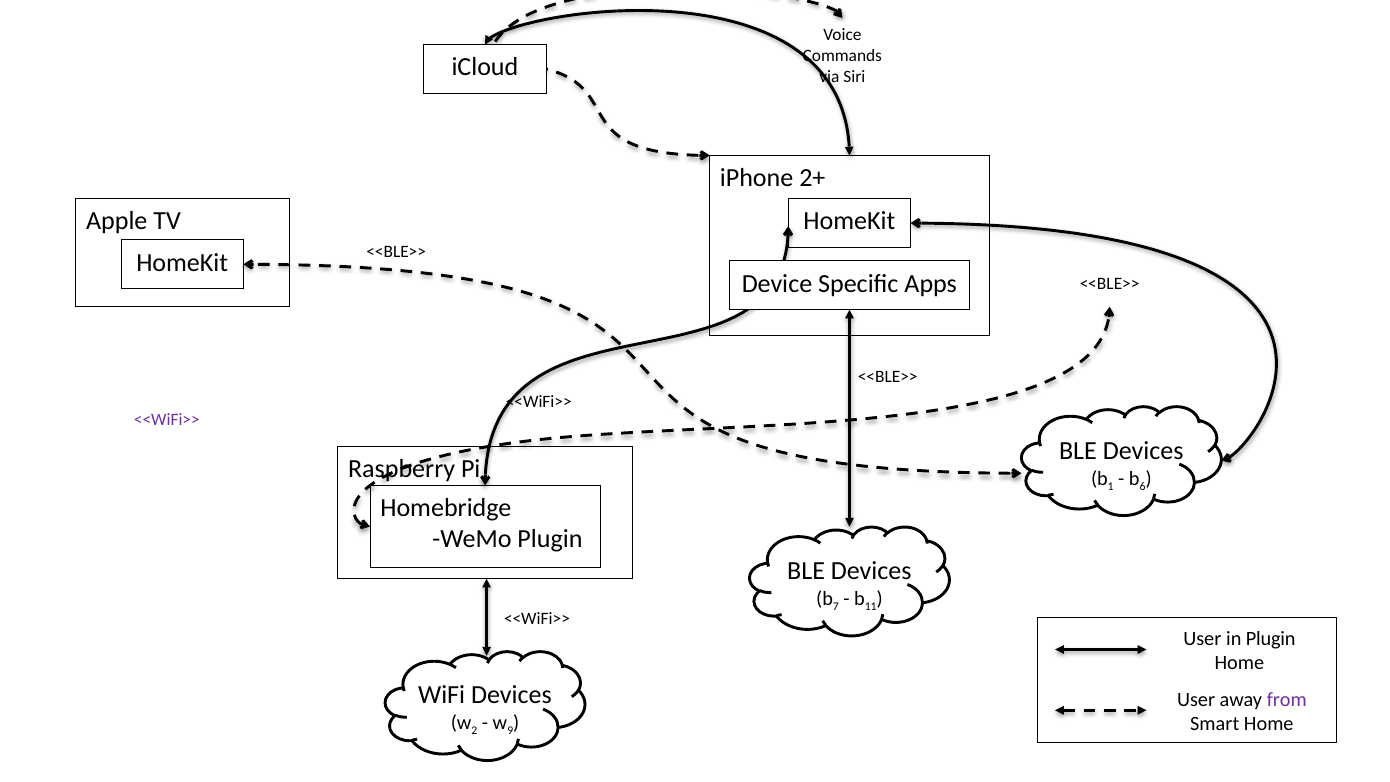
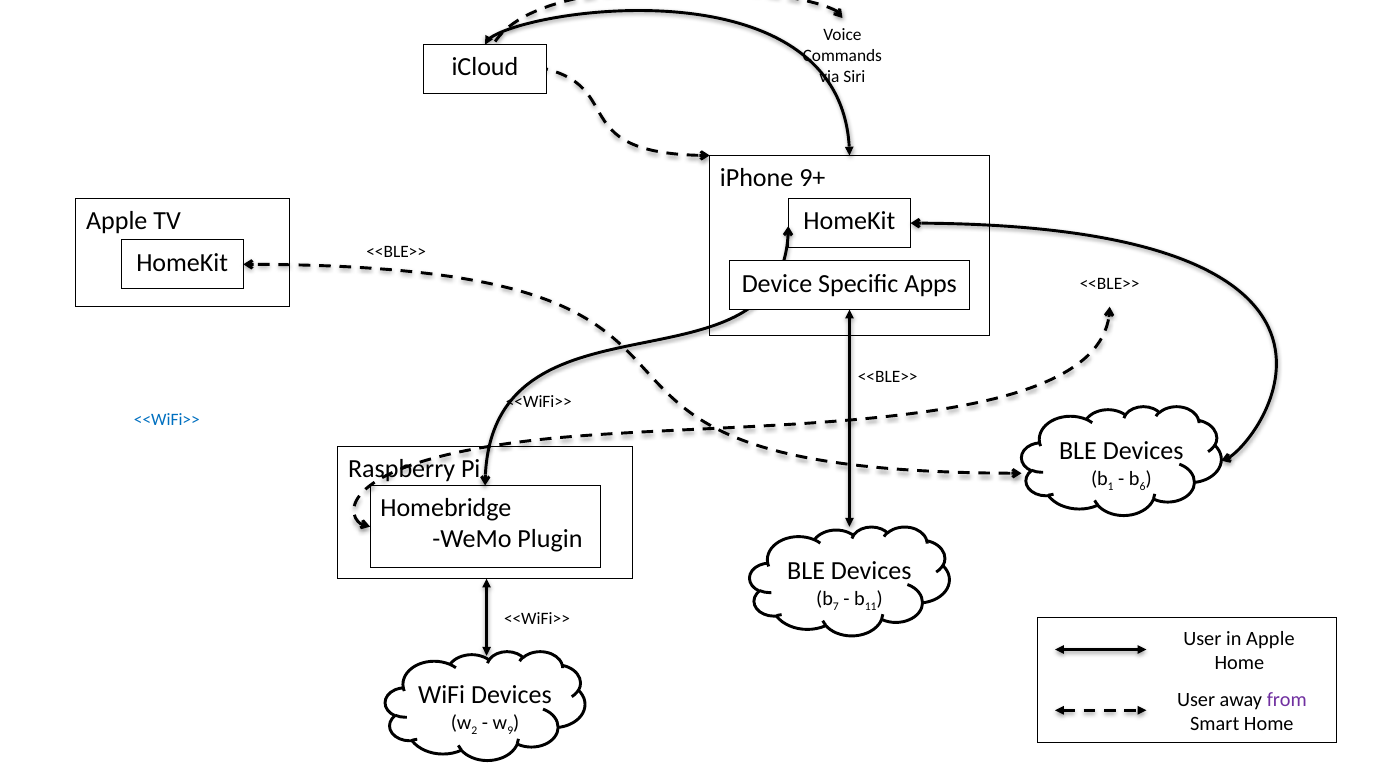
2+: 2+ -> 9+ (812, 178)
<<WiFi>> colour: purple -> blue (167, 419)
in Plugin: Plugin -> Apple (1270, 639)
